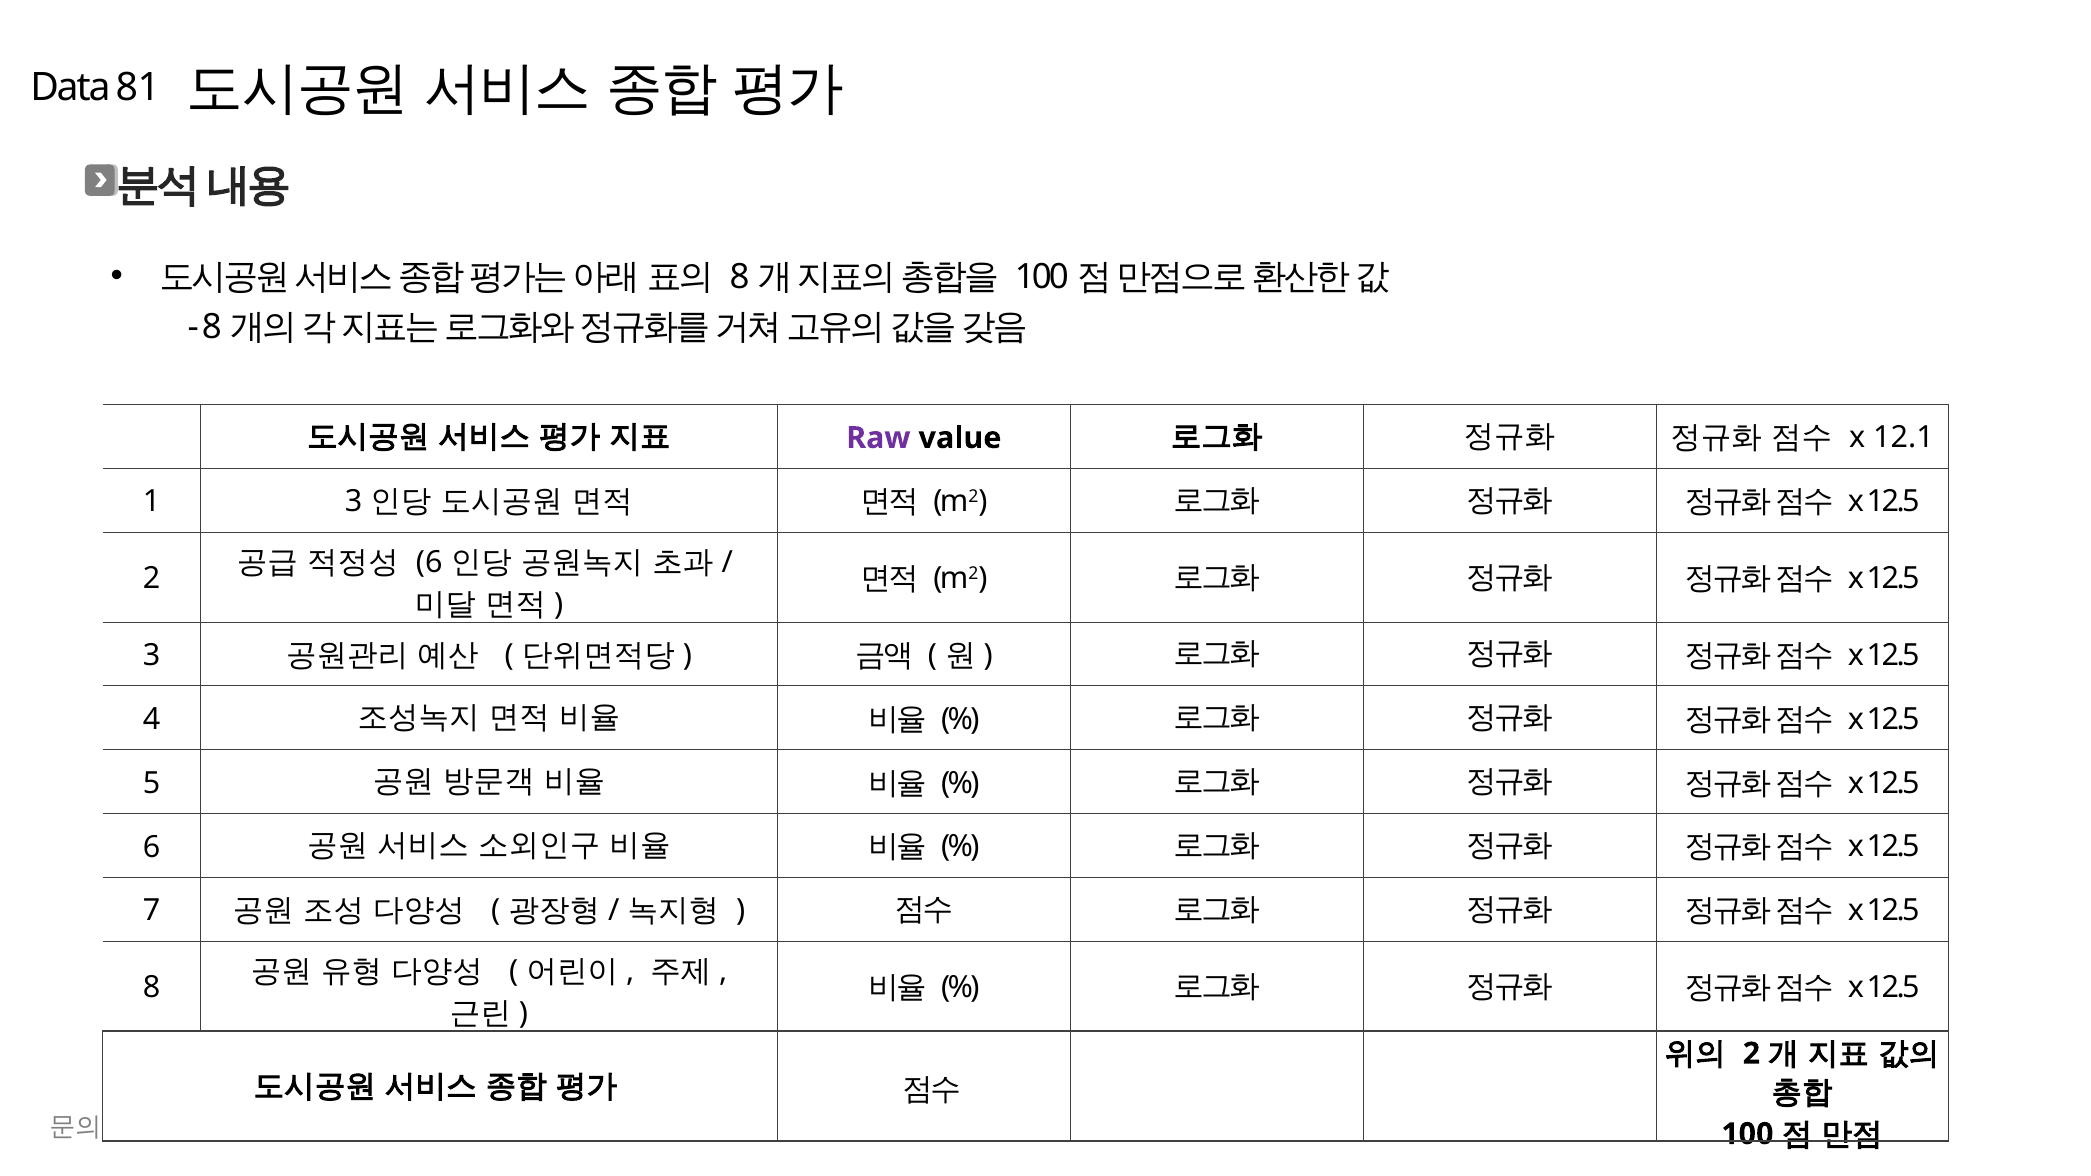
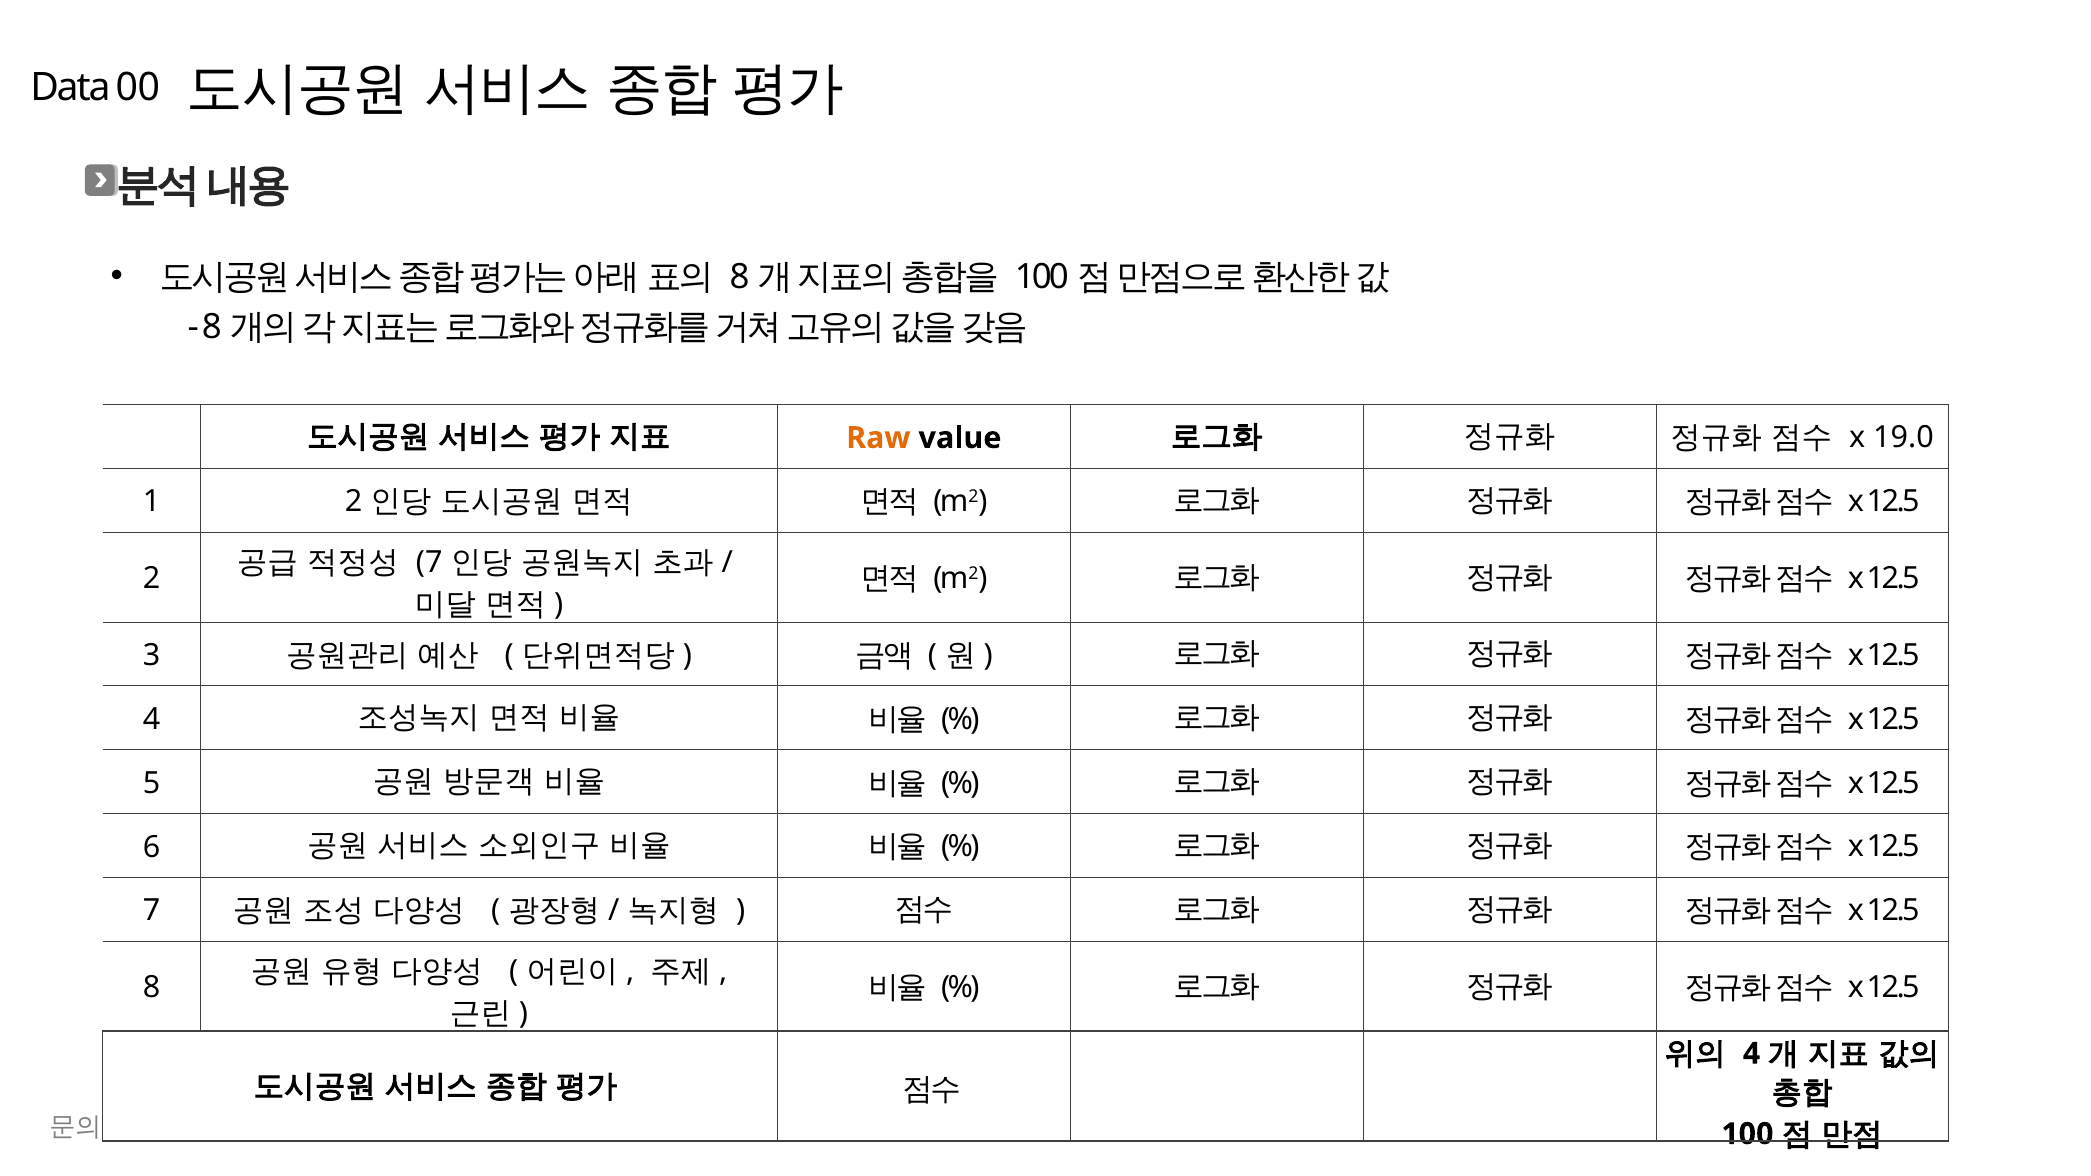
81: 81 -> 00 (138, 87)
Raw colour: purple -> orange (878, 438)
12.1: 12.1 -> 19.0 (1903, 438)
1 3: 3 -> 2 (353, 502)
6: 6 -> 7 (429, 563)
2: 2 -> 4 (1751, 1054)
